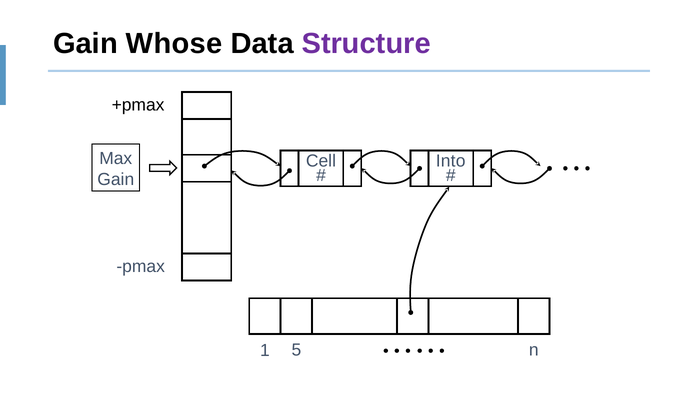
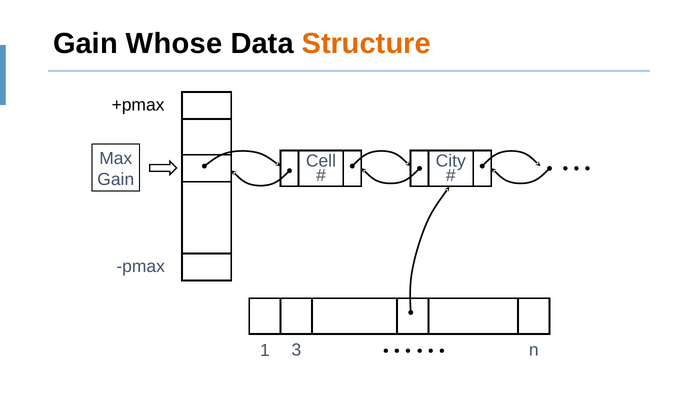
Structure colour: purple -> orange (366, 44)
Into: Into -> City (451, 161)
5: 5 -> 3 (296, 350)
